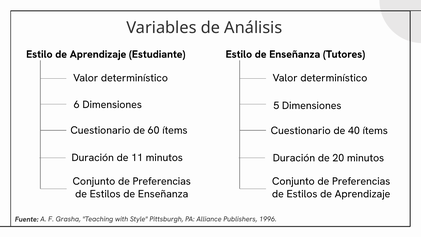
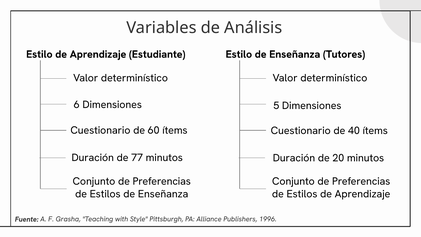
11: 11 -> 77 (137, 158)
